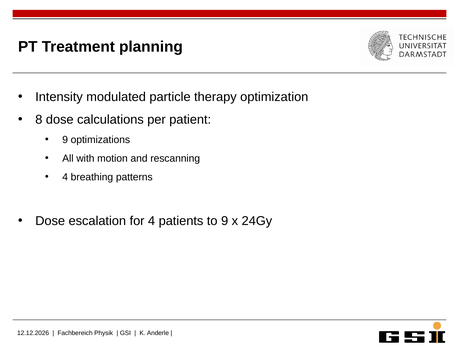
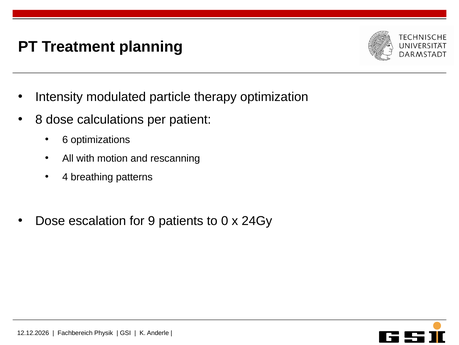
9: 9 -> 6 (65, 139)
for 4: 4 -> 9 (152, 221)
to 9: 9 -> 0 (225, 221)
